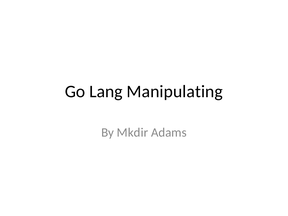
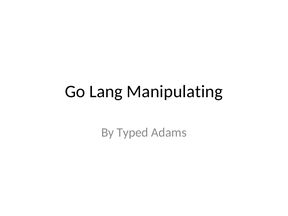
Mkdir: Mkdir -> Typed (133, 132)
